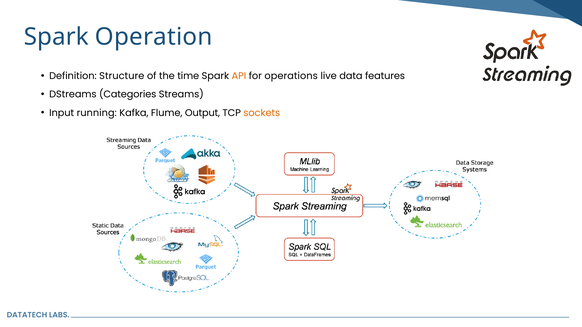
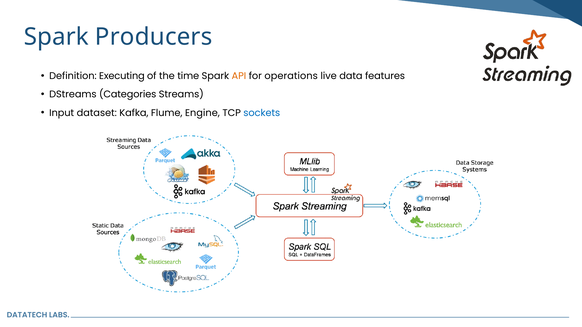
Operation: Operation -> Producers (154, 37)
Structure: Structure -> Executing (122, 76)
running: running -> dataset (97, 113)
Output: Output -> Engine (202, 113)
sockets colour: orange -> blue (262, 113)
